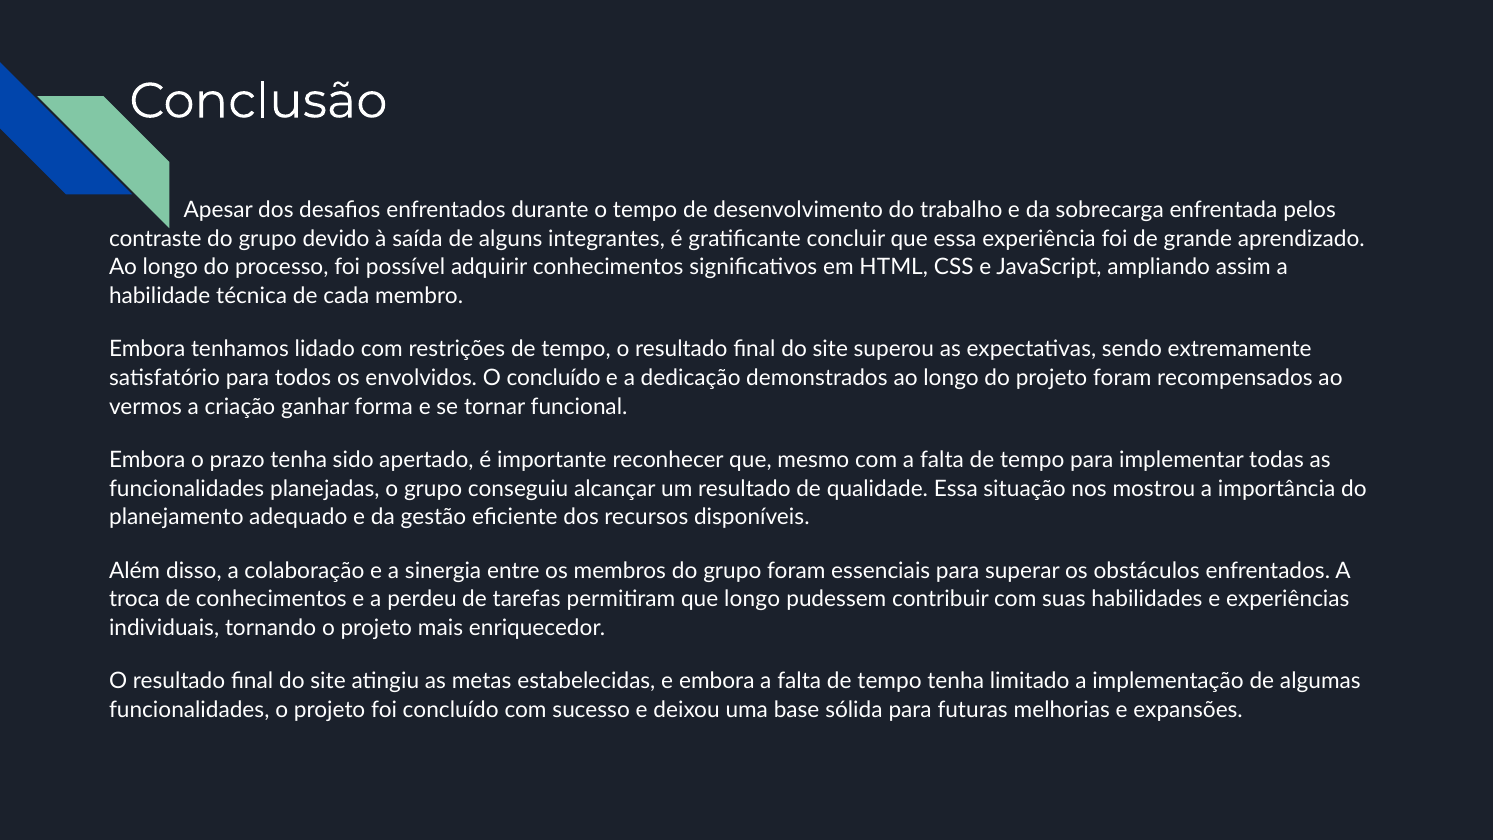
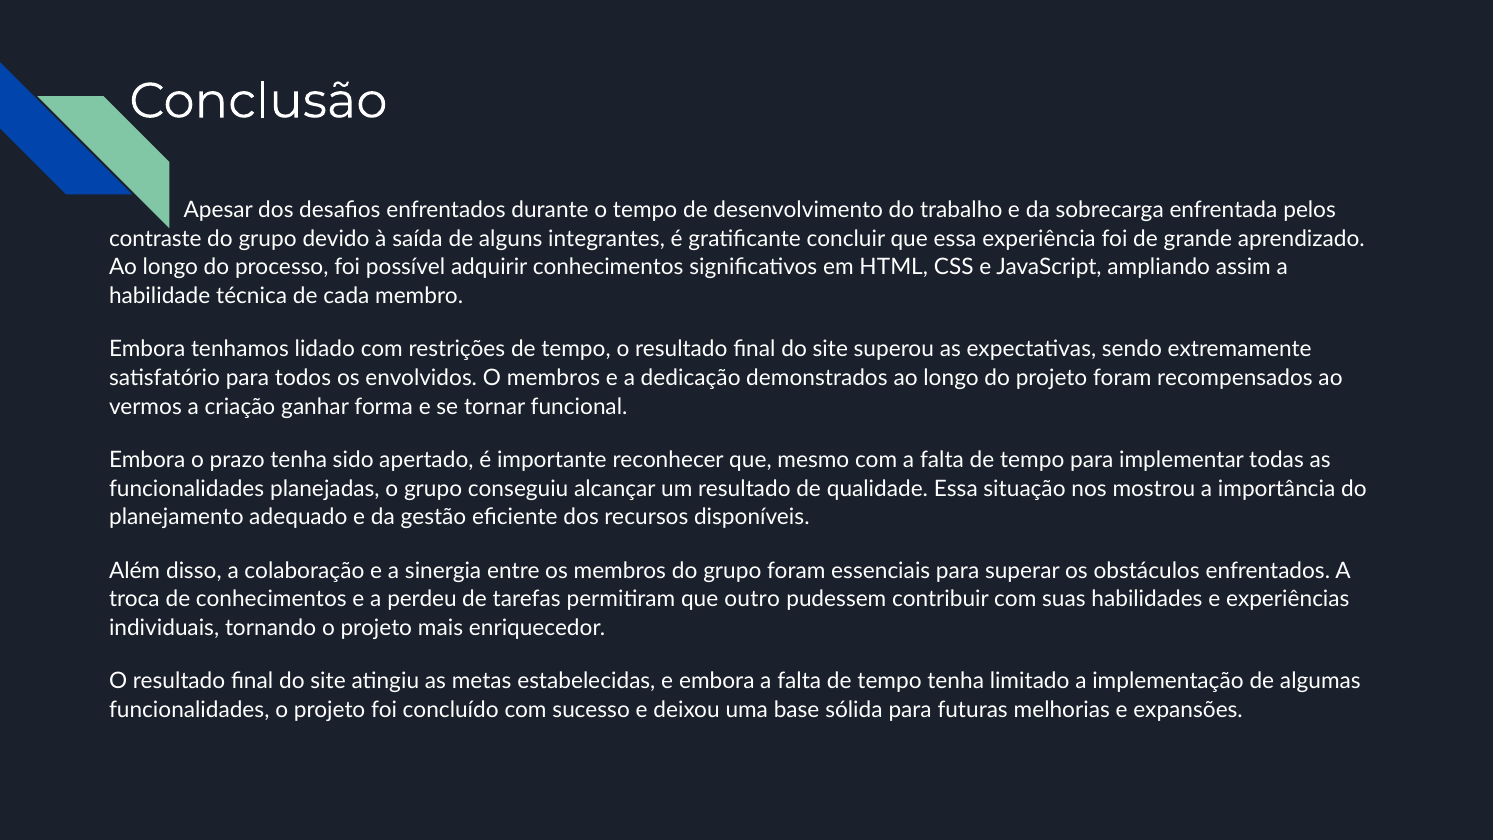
O concluído: concluído -> membros (553, 378)
que longo: longo -> outro (752, 599)
